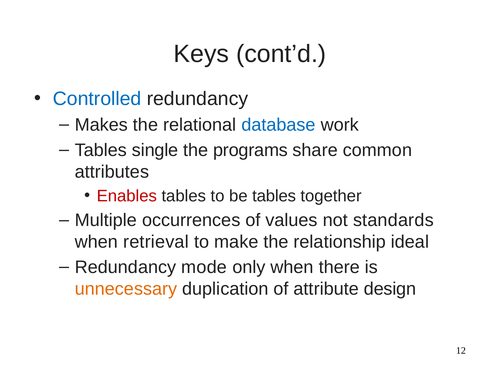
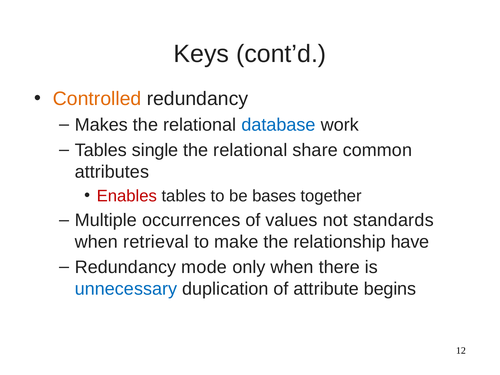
Controlled colour: blue -> orange (97, 99)
programs: programs -> relational (250, 150)
be tables: tables -> bases (274, 196)
ideal: ideal -> have (410, 242)
unnecessary colour: orange -> blue (126, 289)
design: design -> begins (390, 289)
